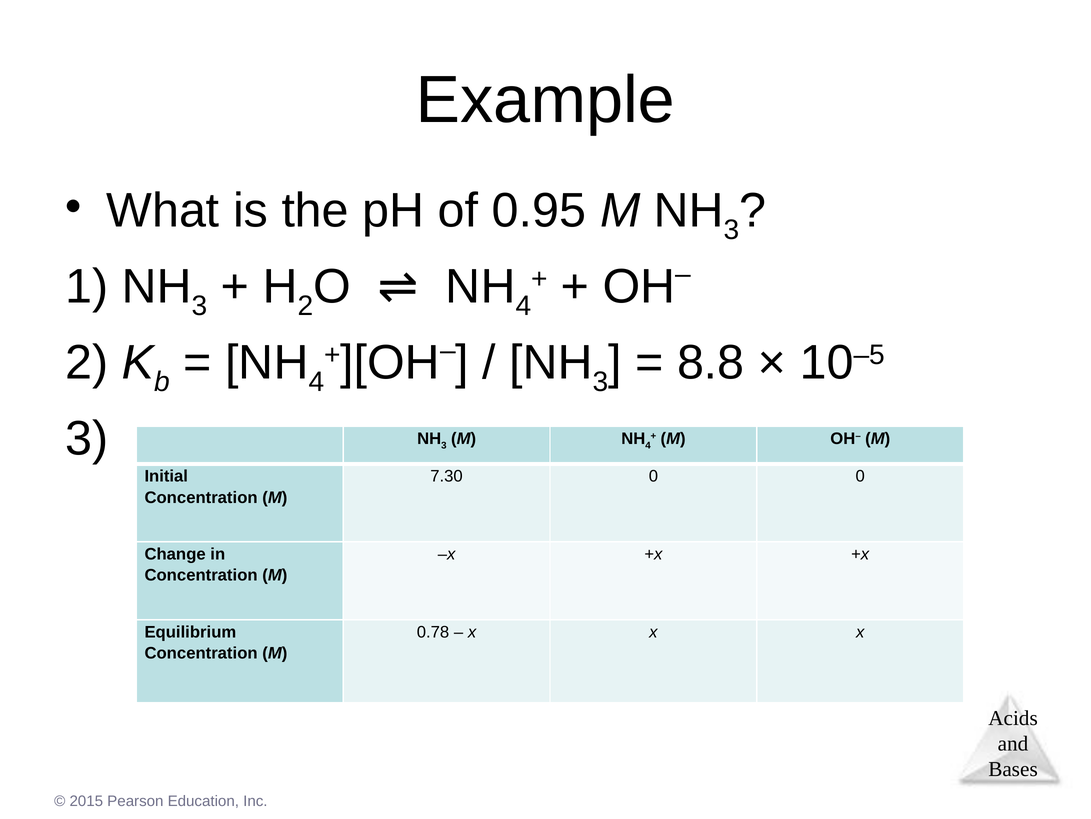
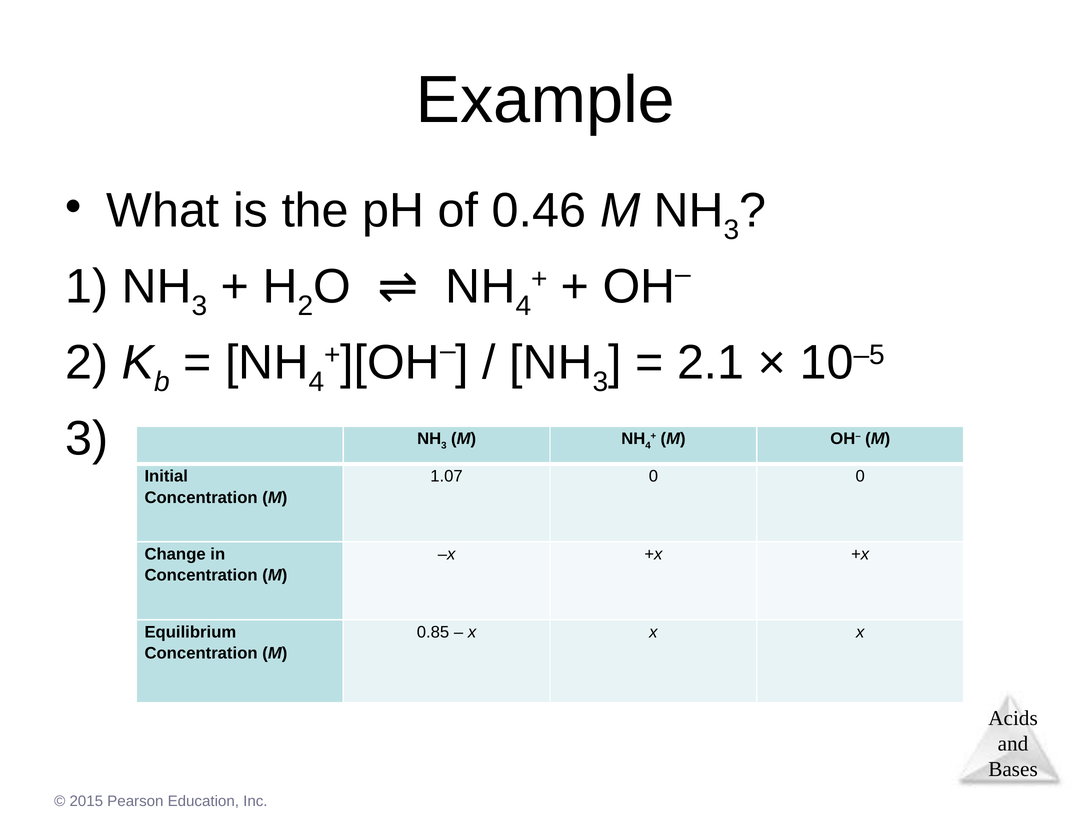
0.95: 0.95 -> 0.46 (539, 211)
8.8: 8.8 -> 2.1 (711, 363)
7.30: 7.30 -> 1.07 (447, 476)
0.78: 0.78 -> 0.85 (433, 631)
